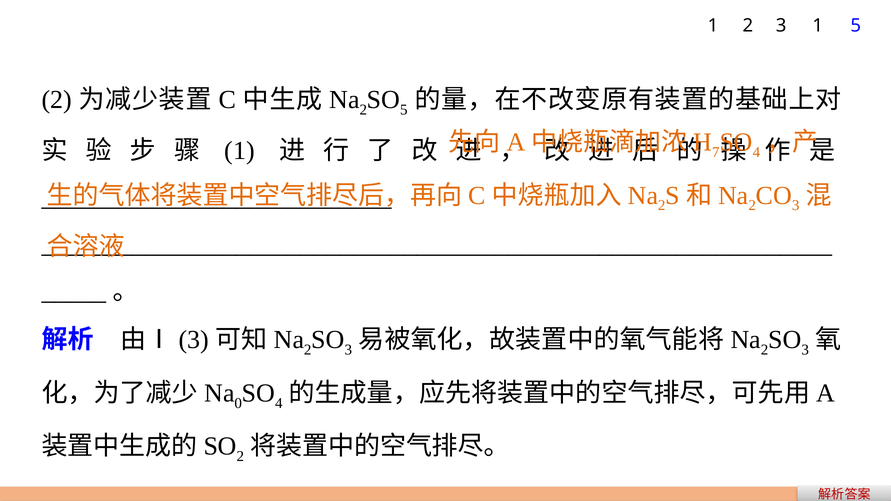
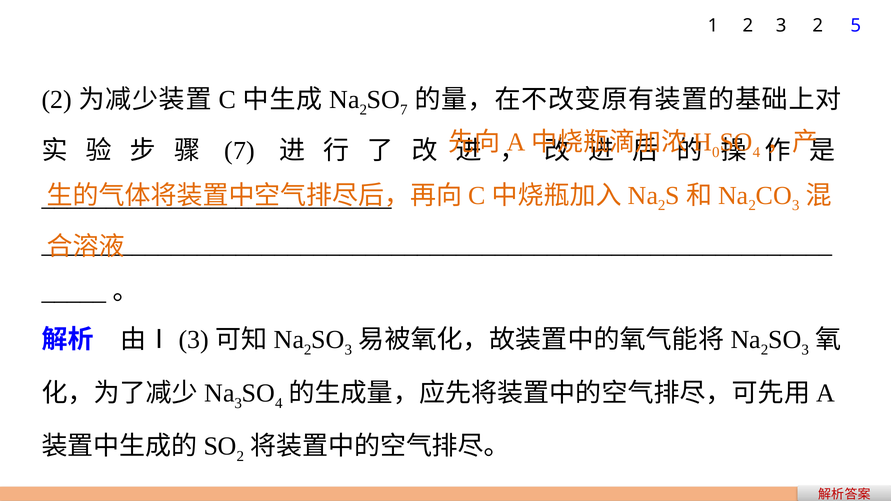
3 1: 1 -> 2 (818, 26)
5: 5 -> 7 (404, 110)
7: 7 -> 0 (716, 152)
1: 1 -> 7 (240, 151)
0: 0 -> 3 (238, 403)
